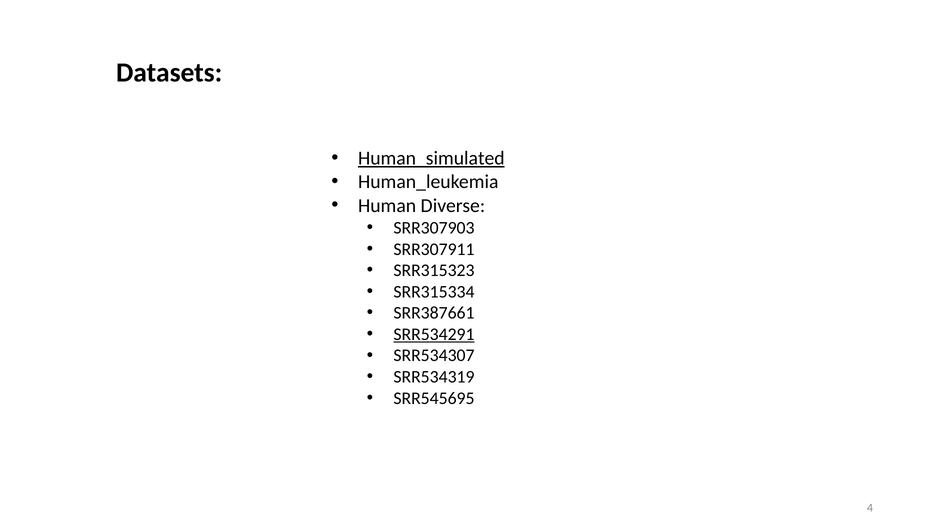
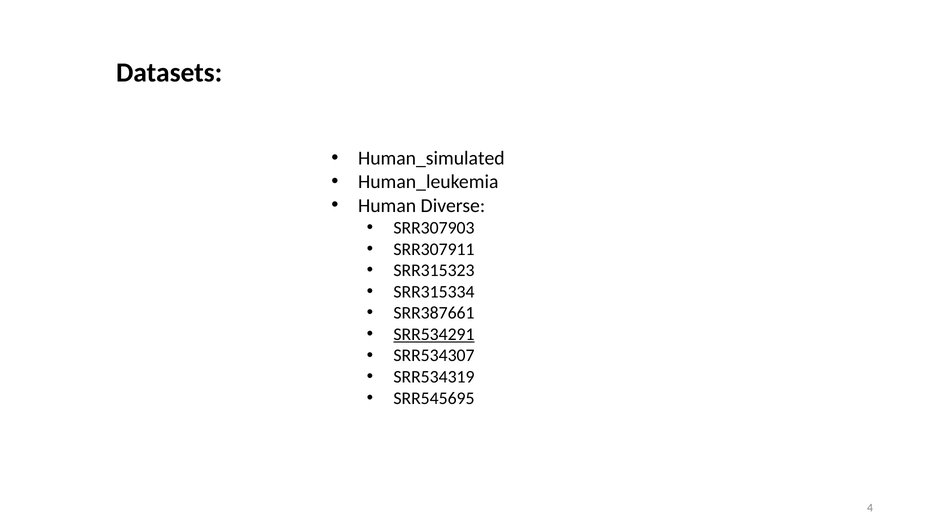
Human_simulated underline: present -> none (431, 158)
